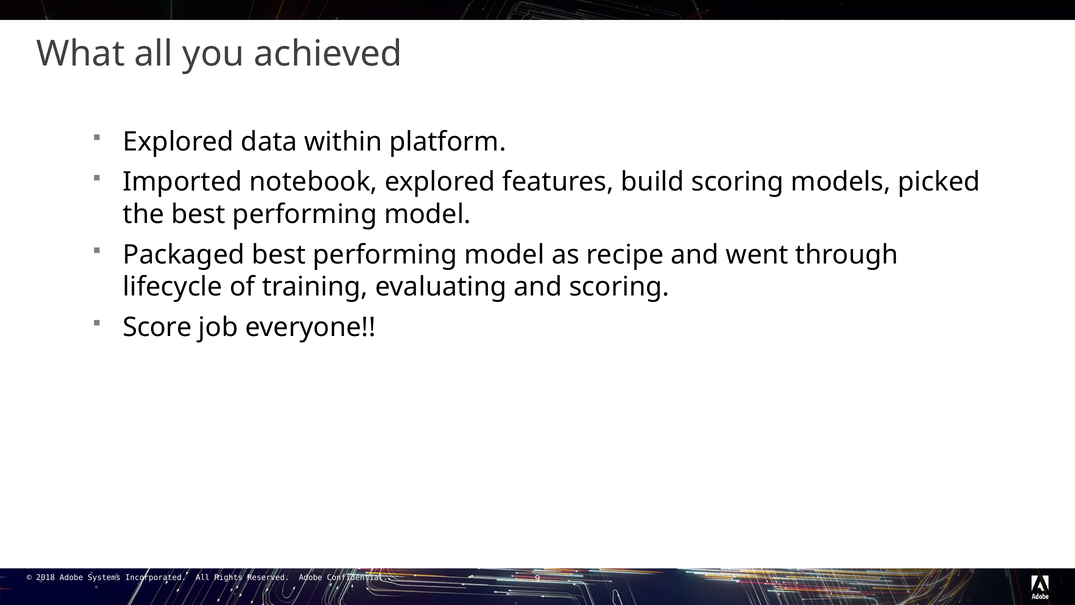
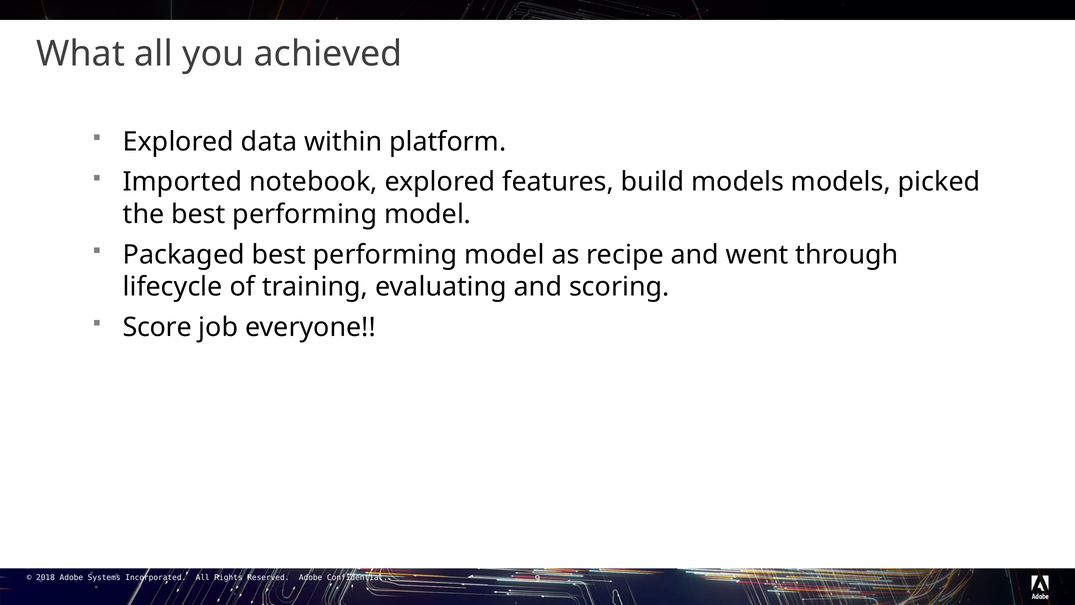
build scoring: scoring -> models (738, 182)
